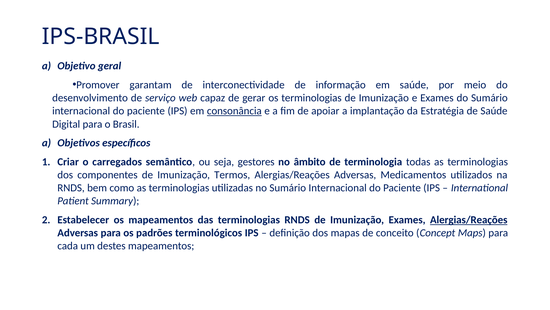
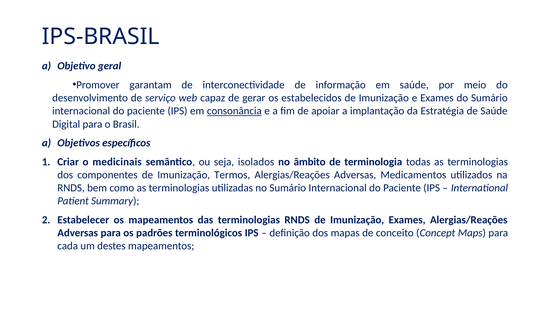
os terminologias: terminologias -> estabelecidos (312, 98)
carregados: carregados -> medicinais (117, 161)
gestores: gestores -> isolados (256, 161)
Alergias/Reações underline: present -> none (469, 219)
